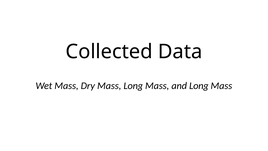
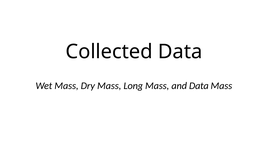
and Long: Long -> Data (199, 86)
